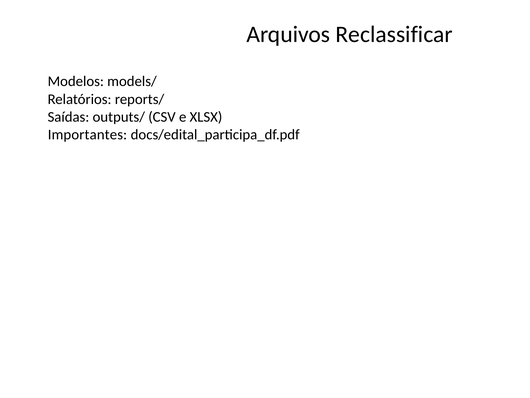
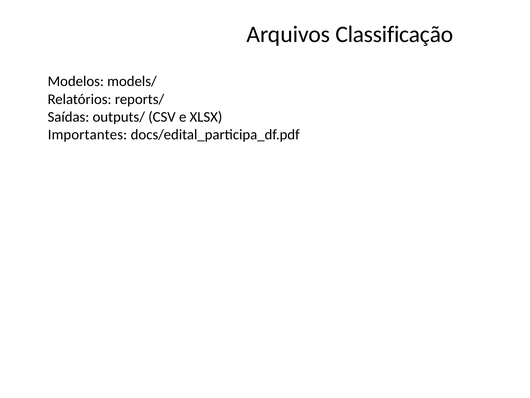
Reclassificar: Reclassificar -> Classificação (394, 34)
